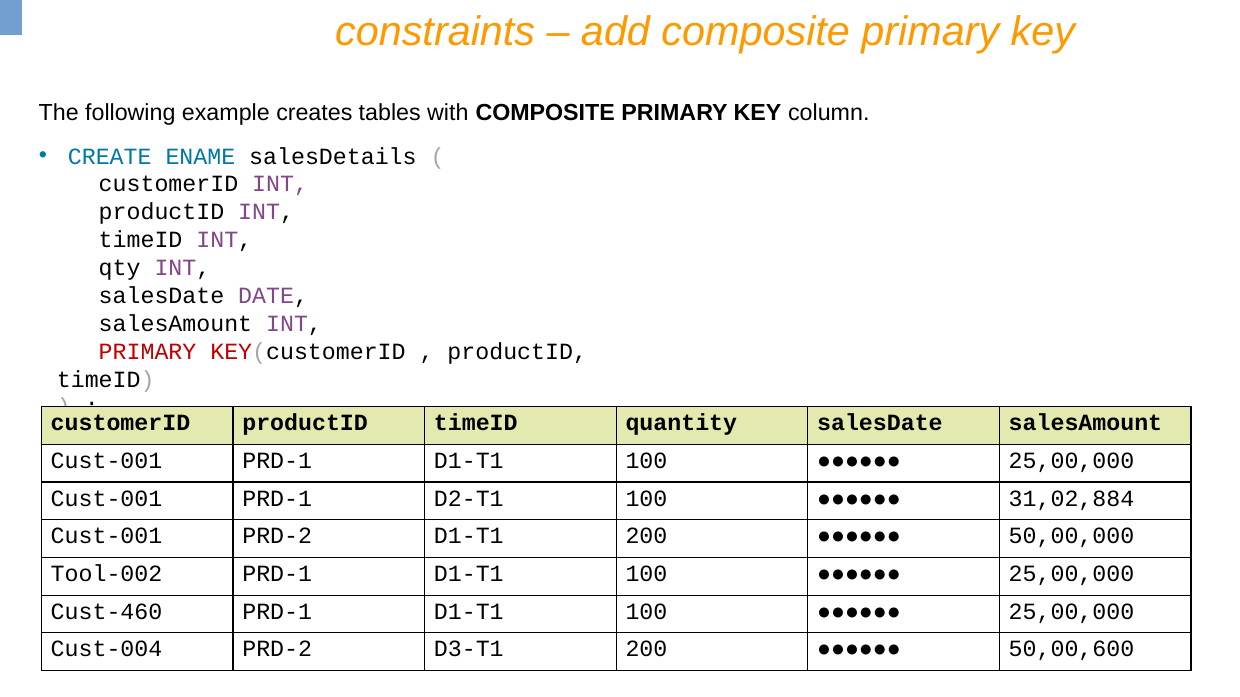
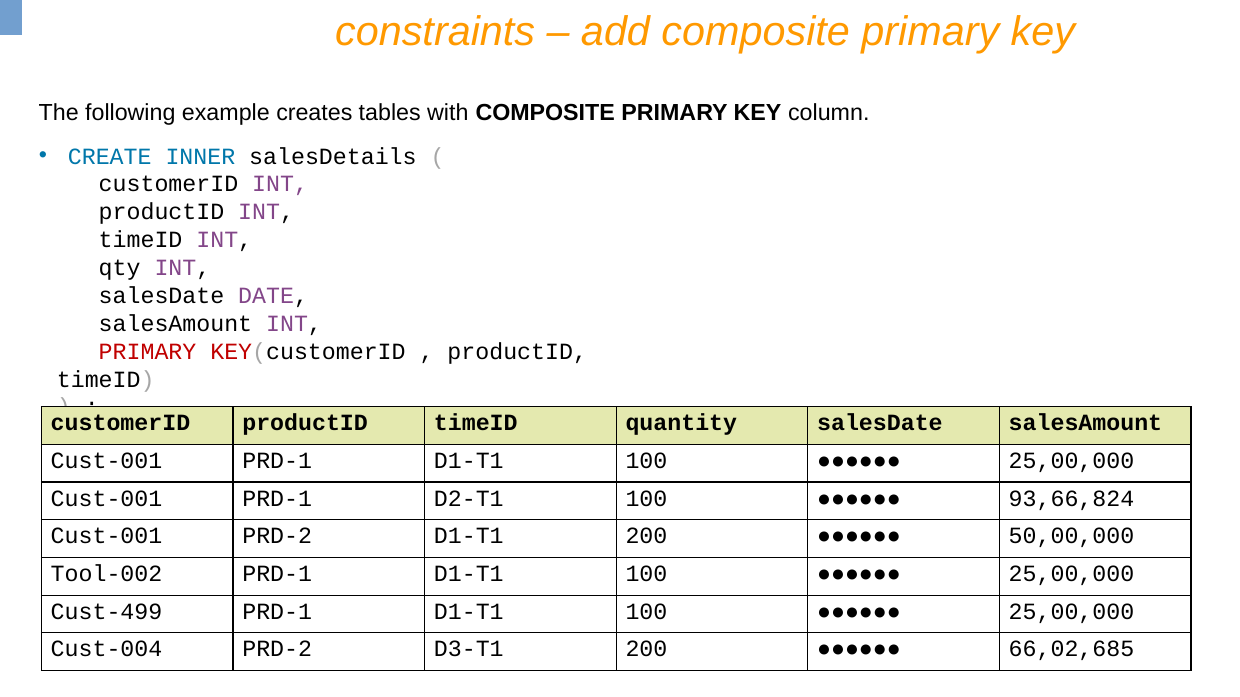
ENAME: ENAME -> INNER (200, 156)
31,02,884: 31,02,884 -> 93,66,824 (1072, 499)
Cust-460: Cust-460 -> Cust-499 (107, 612)
50,00,600: 50,00,600 -> 66,02,685 (1072, 650)
